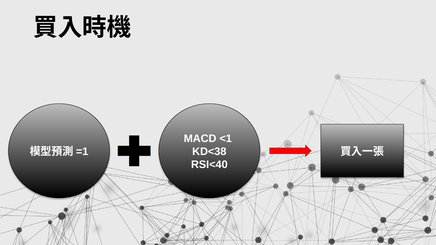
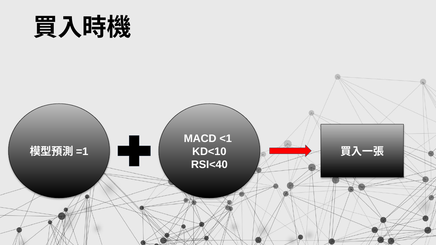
KD<38: KD<38 -> KD<10 (209, 152)
